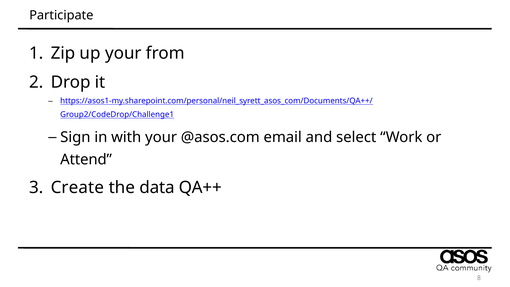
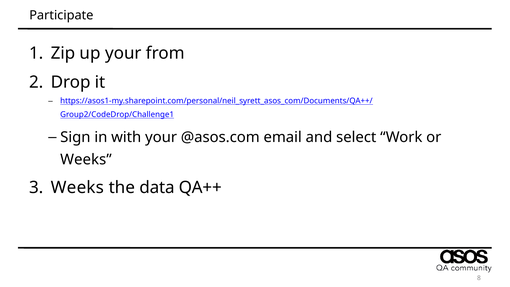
Attend: Attend -> Weeks (86, 160)
Create: Create -> Weeks (77, 187)
